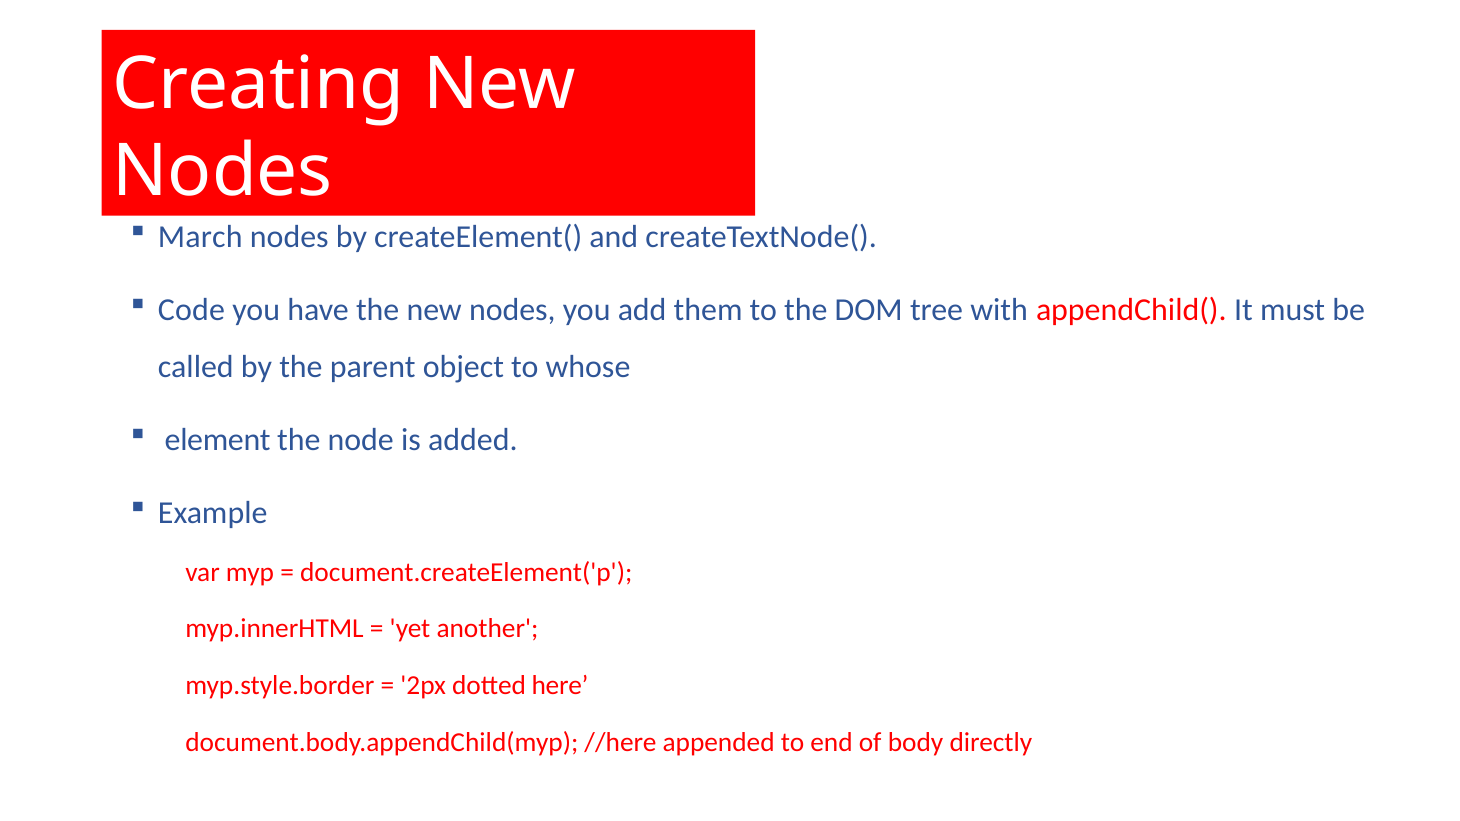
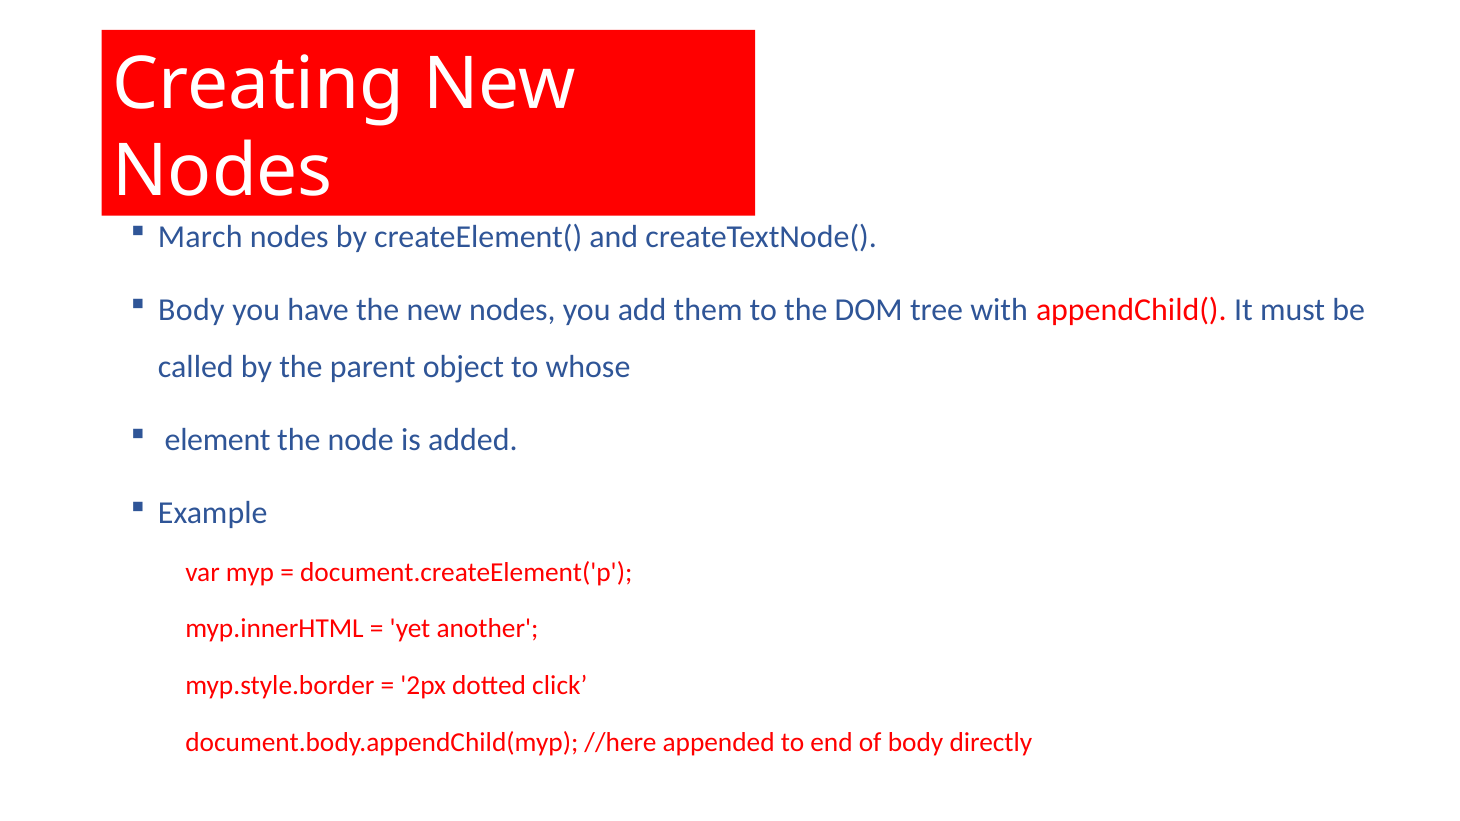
Code: Code -> Body (191, 310)
here: here -> click (560, 686)
